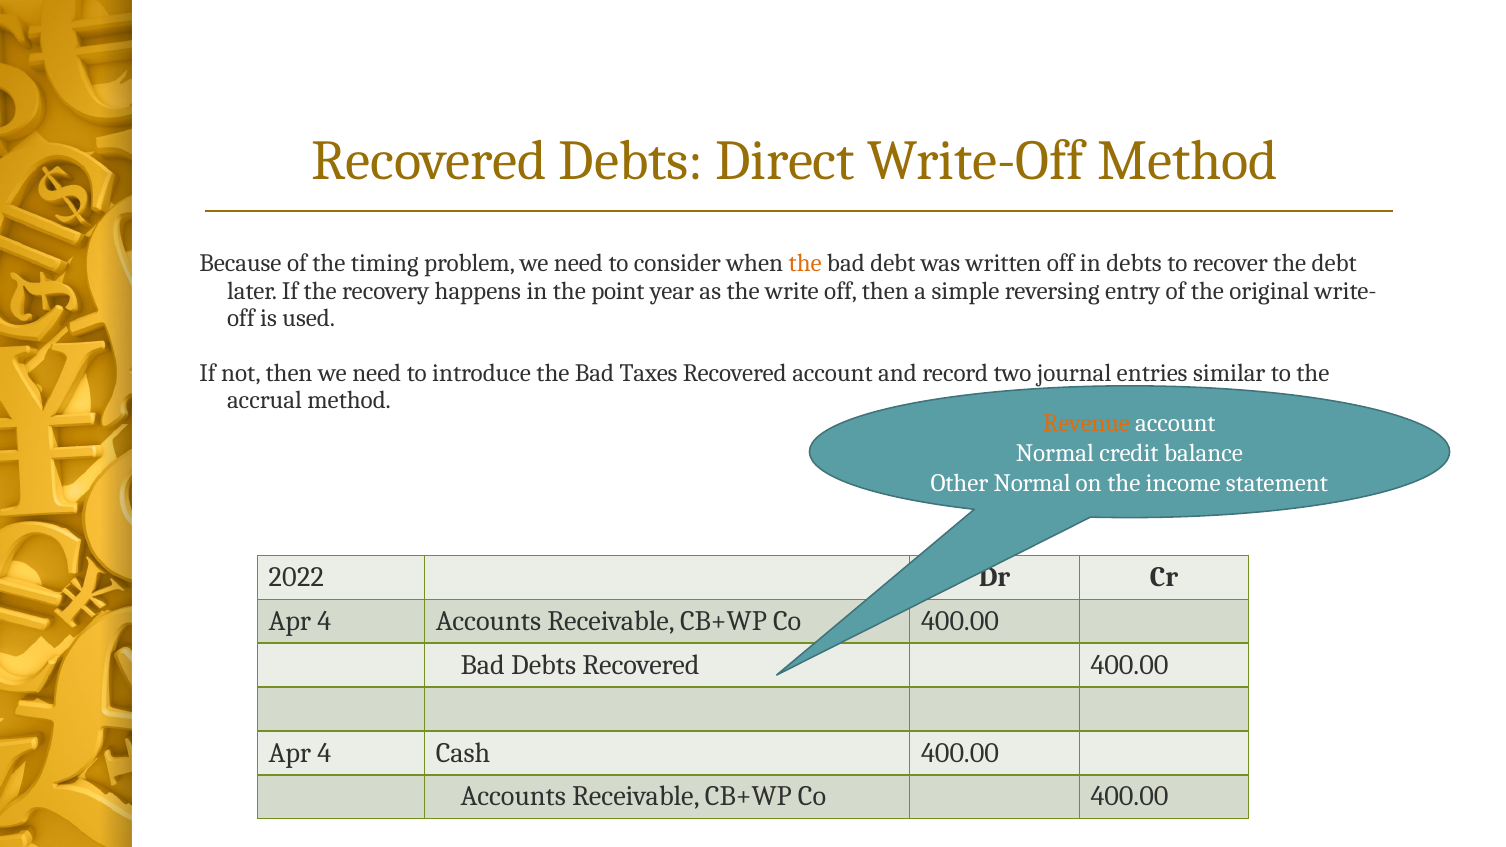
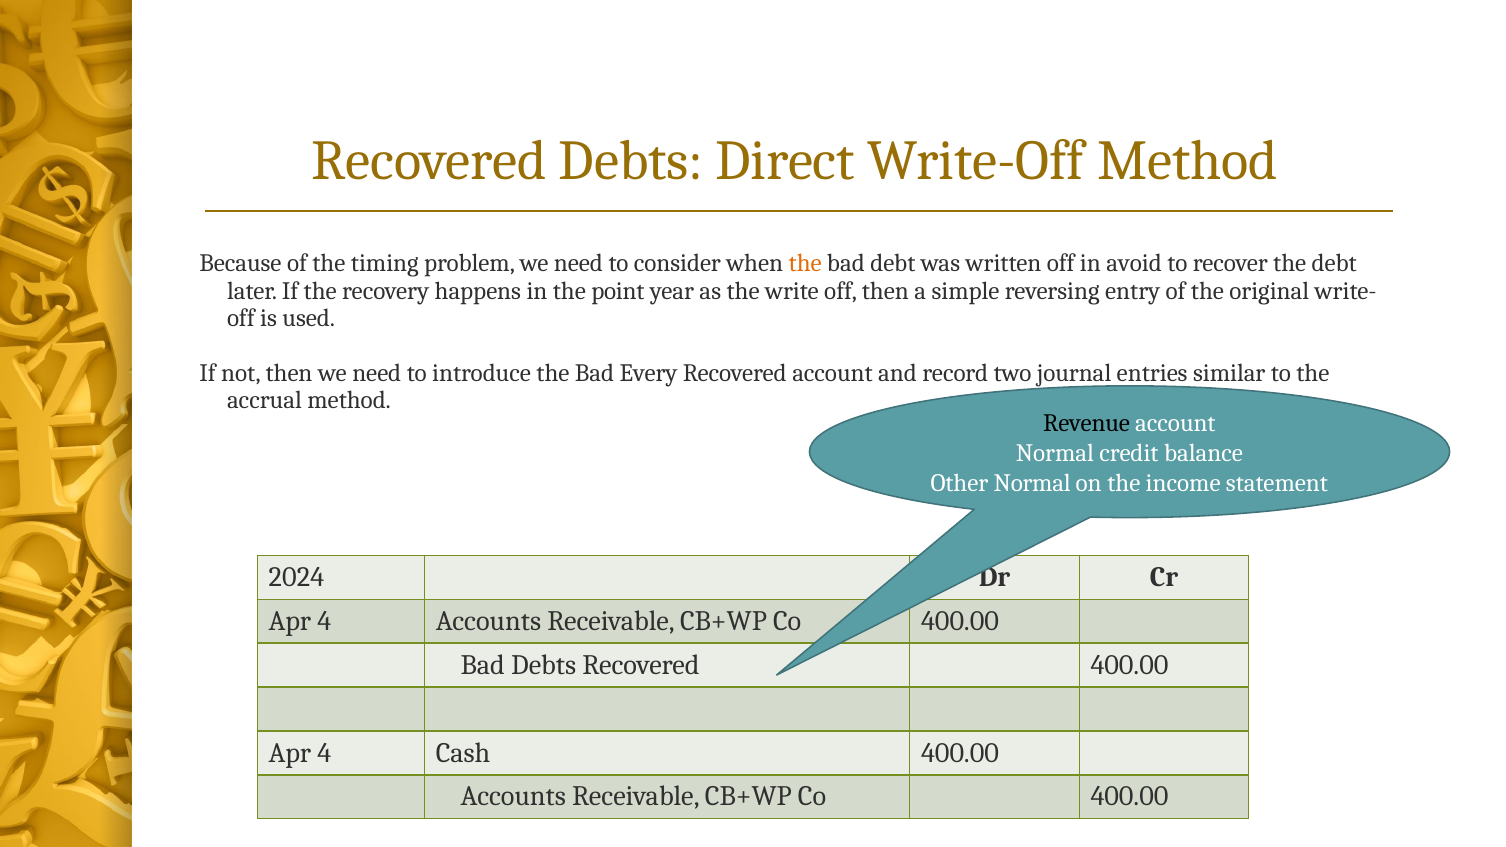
in debts: debts -> avoid (1134, 264)
Taxes: Taxes -> Every (649, 373)
Revenue colour: orange -> black (1086, 423)
2022: 2022 -> 2024 (296, 577)
